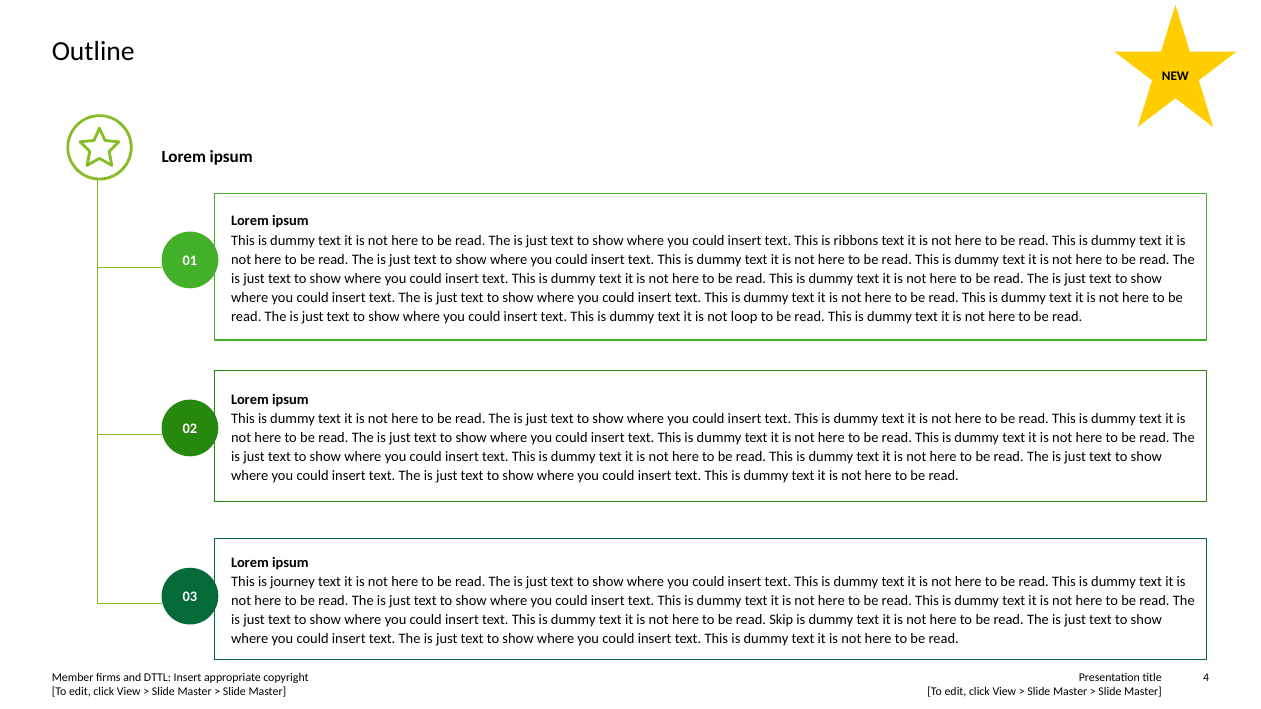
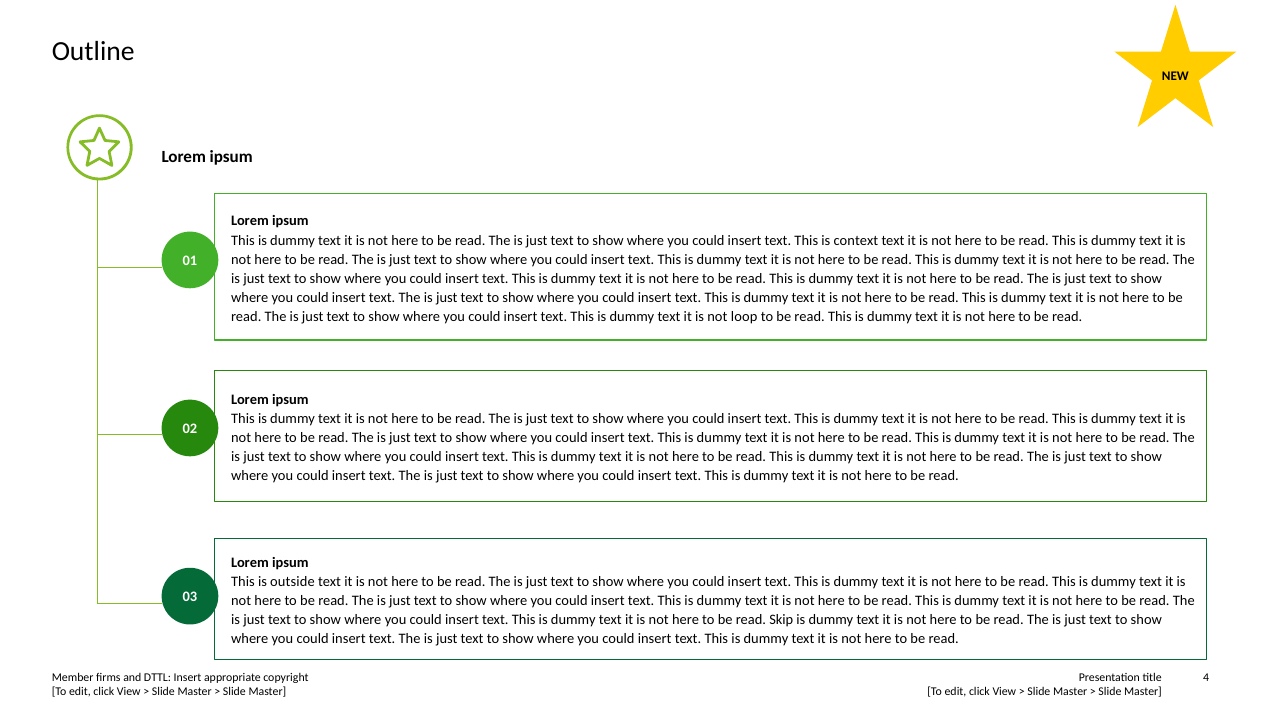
ribbons: ribbons -> context (856, 240)
journey: journey -> outside (292, 582)
